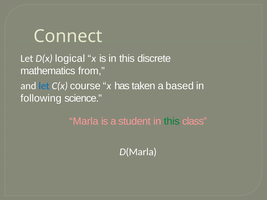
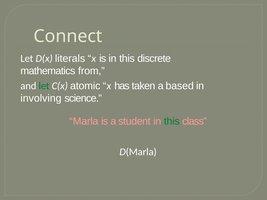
logical: logical -> literals (70, 59)
let colour: blue -> green (44, 86)
course: course -> atomic (85, 86)
following: following -> involving (41, 98)
